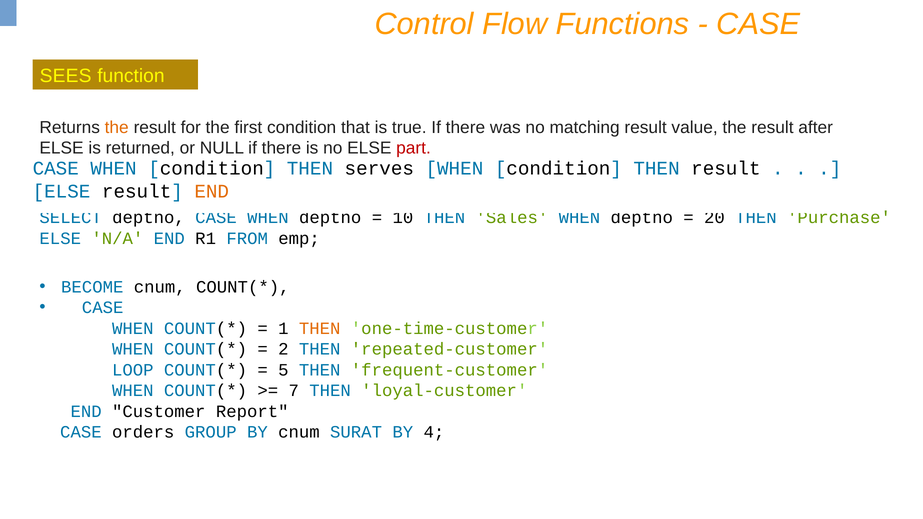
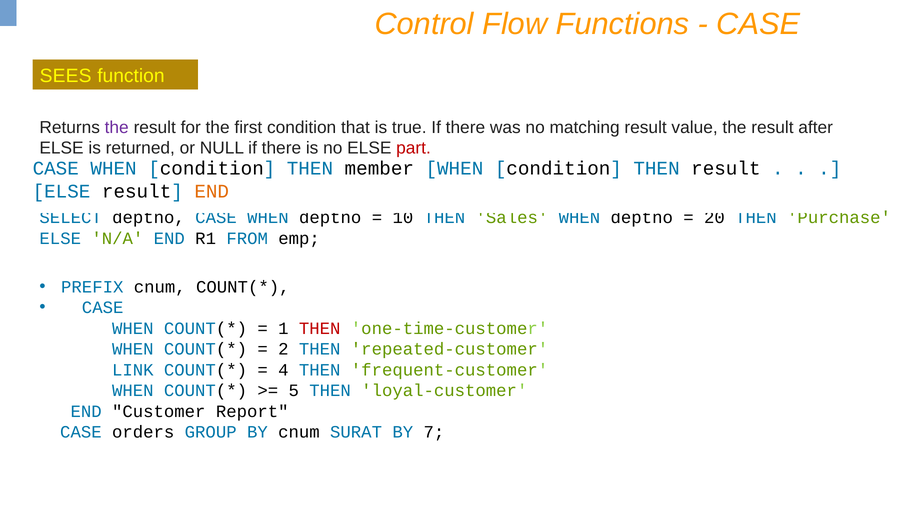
the colour: orange -> purple (117, 128)
serves: serves -> member (379, 168)
BECOME: BECOME -> PREFIX (92, 287)
THEN colour: orange -> red (320, 329)
LOOP: LOOP -> LINK (133, 370)
5: 5 -> 4 (283, 370)
7: 7 -> 5 (294, 391)
4: 4 -> 7 (434, 432)
